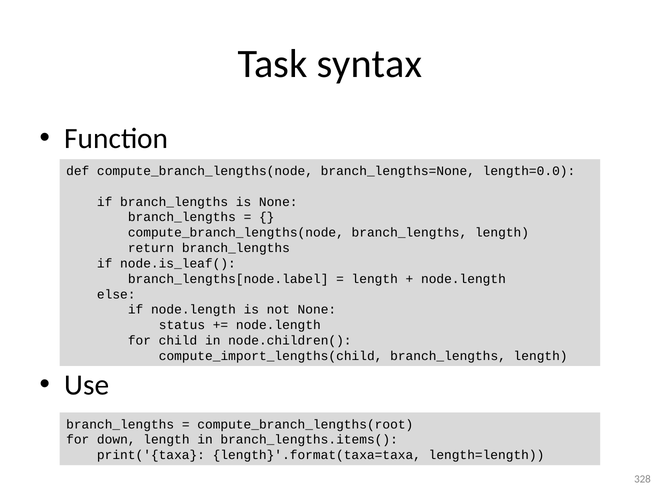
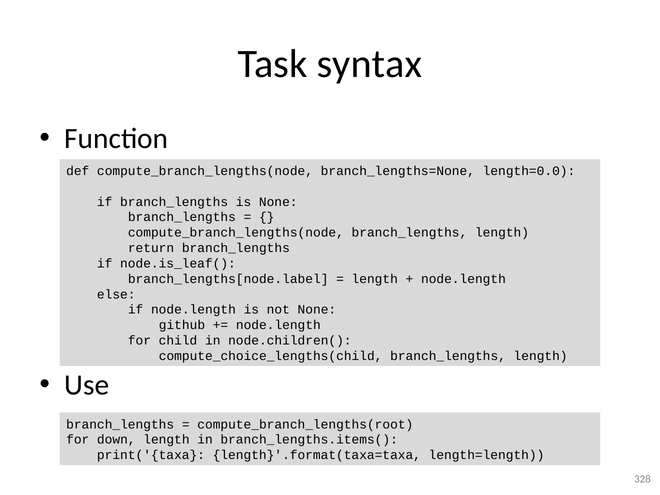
status: status -> github (182, 325)
compute_import_lengths(child: compute_import_lengths(child -> compute_choice_lengths(child (271, 356)
